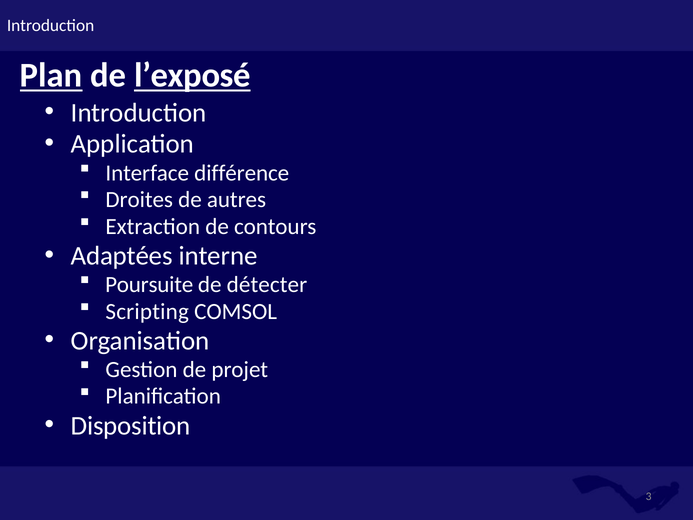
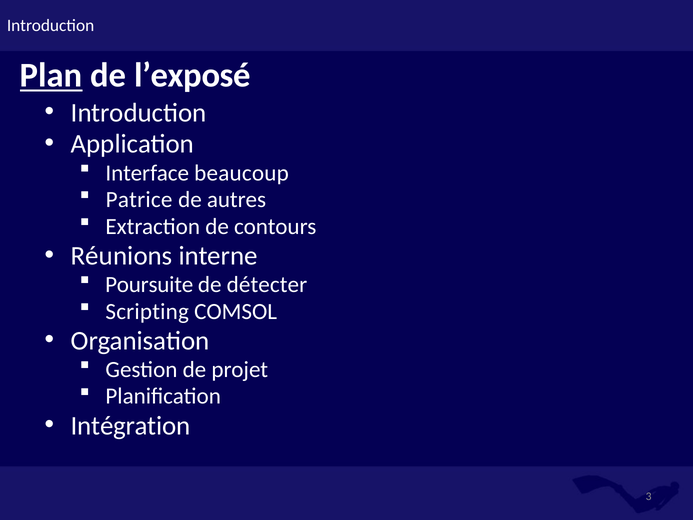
l’exposé underline: present -> none (192, 75)
différence: différence -> beaucoup (242, 173)
Droites: Droites -> Patrice (139, 200)
Adaptées: Adaptées -> Réunions (122, 256)
Disposition: Disposition -> Intégration (131, 425)
